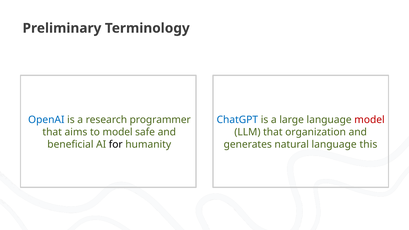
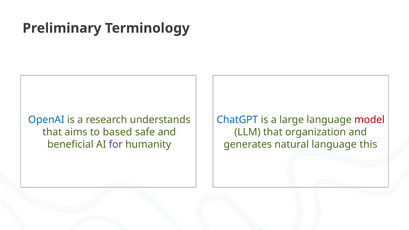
programmer: programmer -> understands (160, 120)
to model: model -> based (117, 132)
for colour: black -> purple (116, 144)
